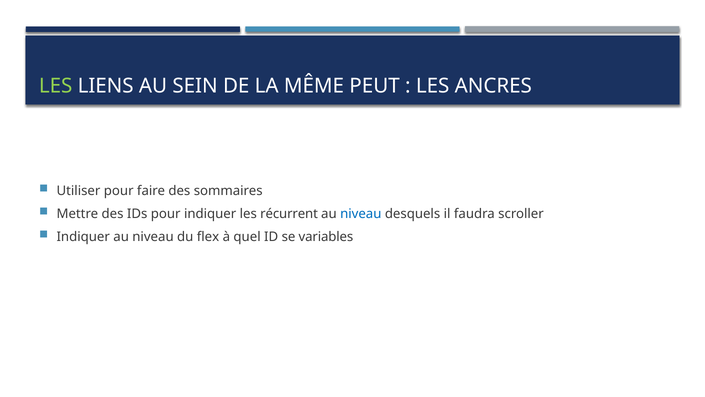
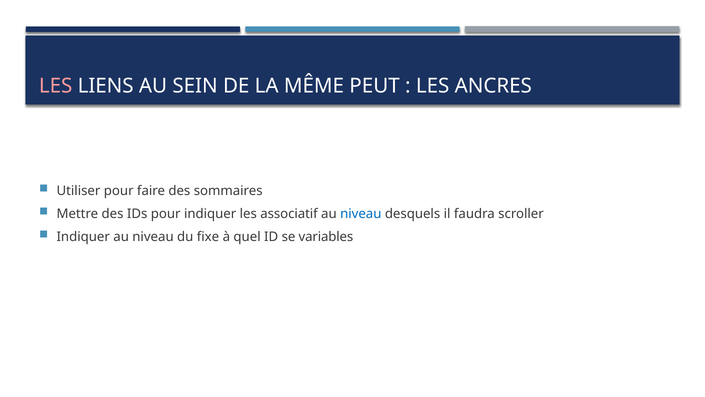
LES colour: light green -> pink (56, 86)
récurrent: récurrent -> associatif (289, 213)
flex: flex -> fixe (208, 236)
